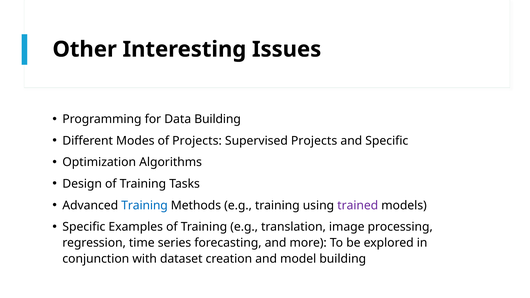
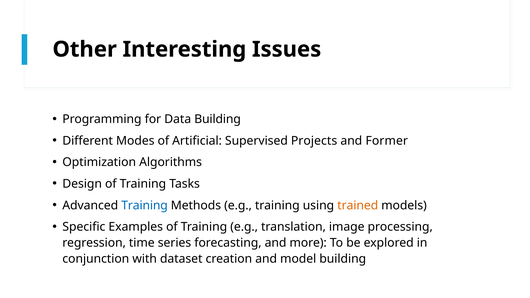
of Projects: Projects -> Artificial (197, 141)
and Specific: Specific -> Former (387, 141)
trained colour: purple -> orange (358, 205)
